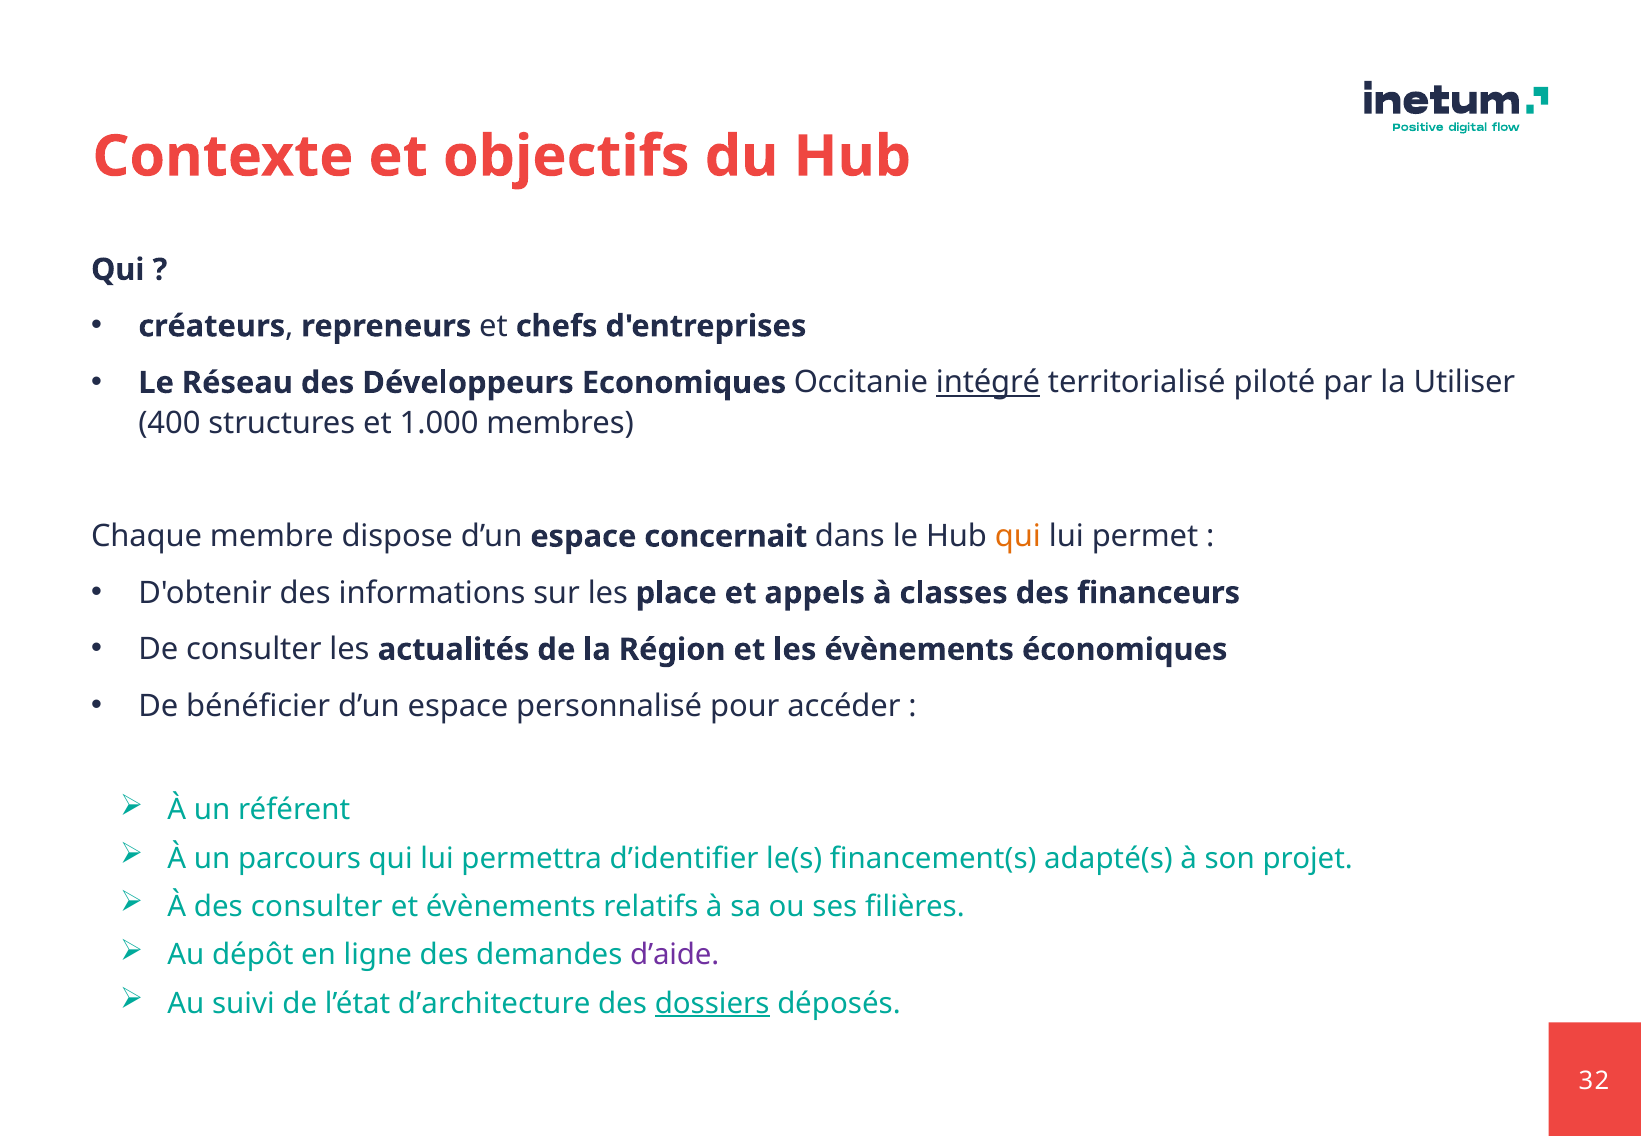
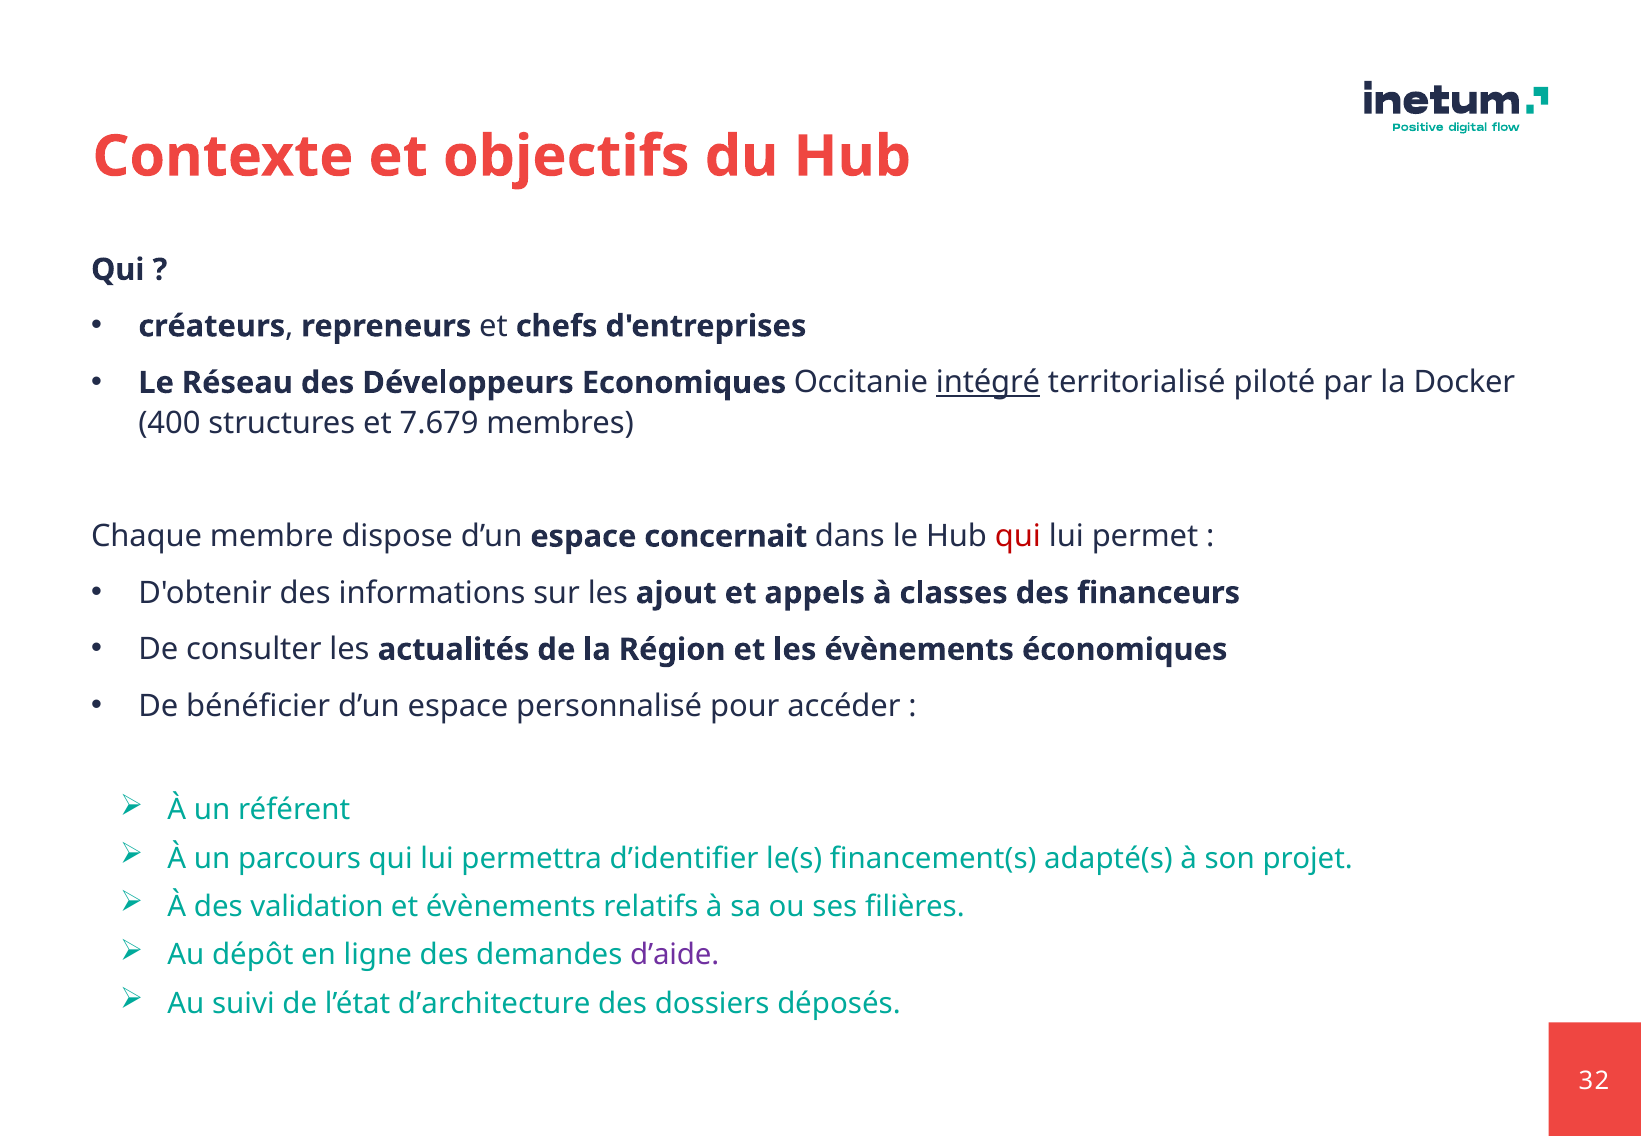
Utiliser: Utiliser -> Docker (1464, 383)
1.000: 1.000 -> 7.679 (439, 423)
qui colour: orange -> red (1018, 537)
place: place -> ajout (676, 593)
des consulter: consulter -> validation (317, 907)
dossiers underline: present -> none (712, 1004)
